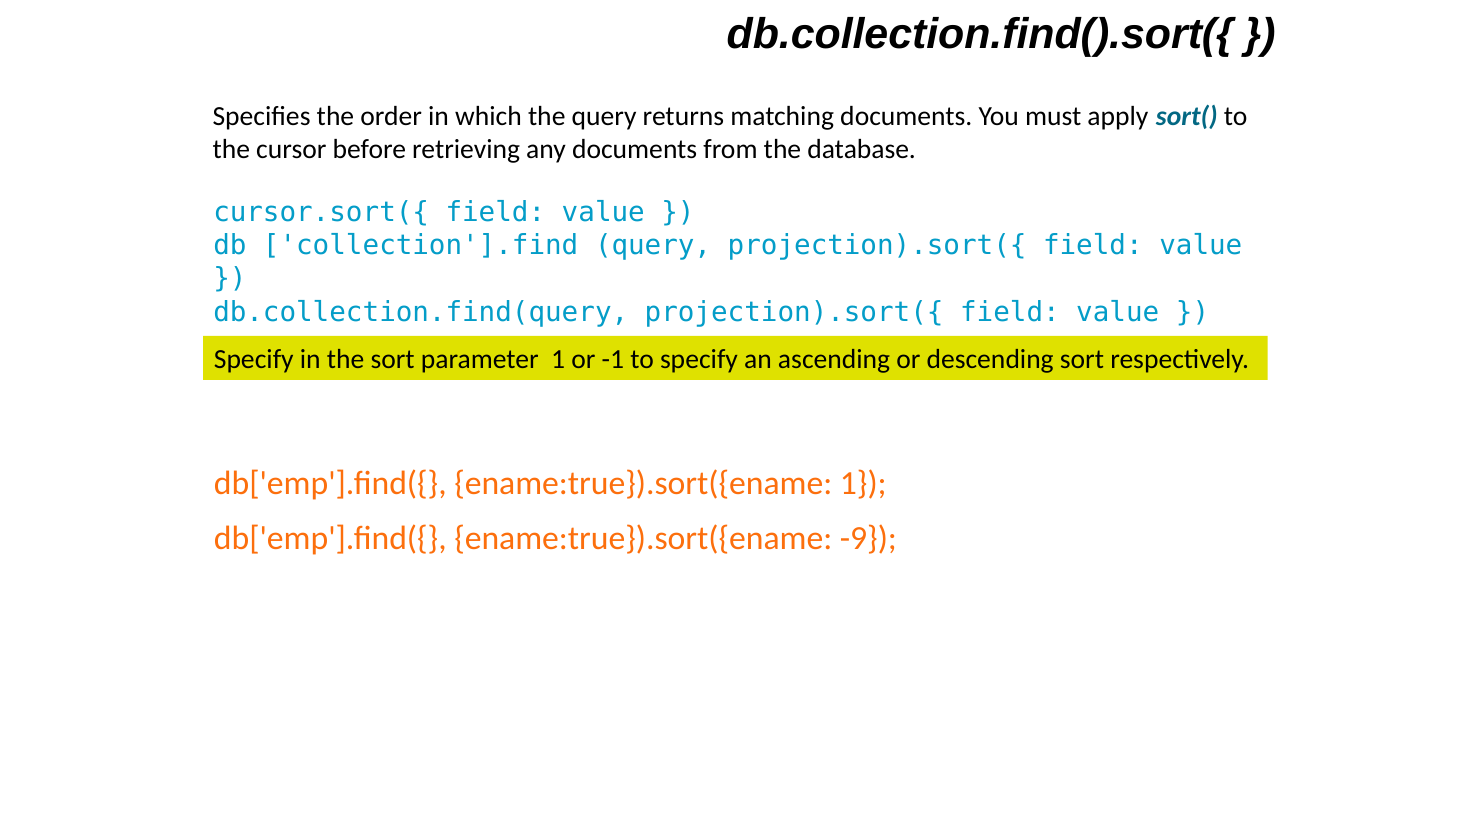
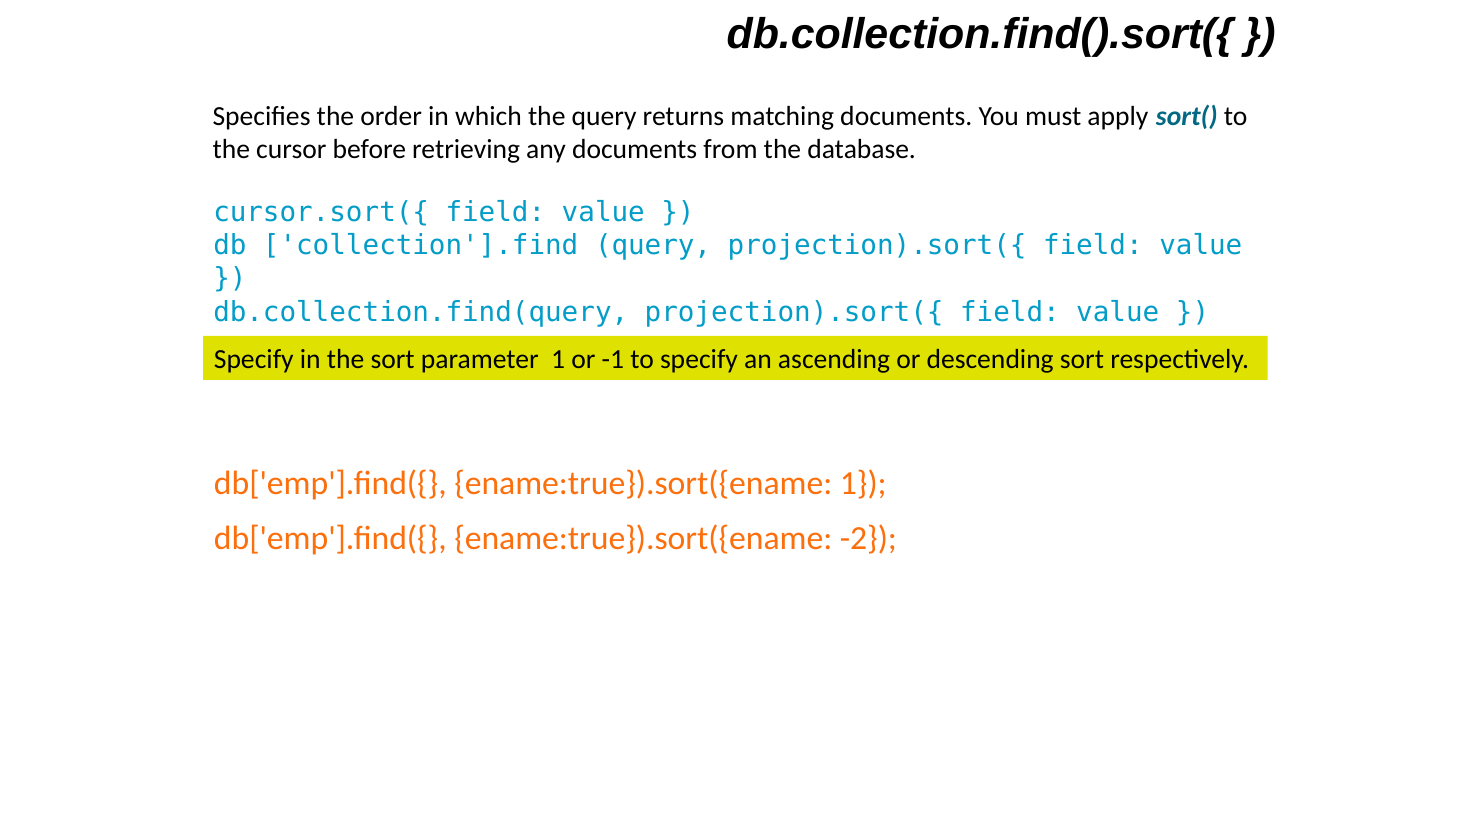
-9: -9 -> -2 (868, 538)
